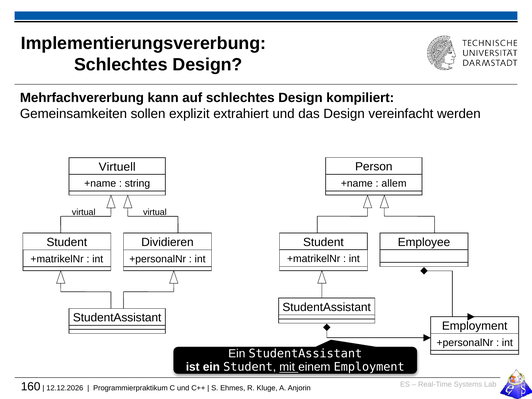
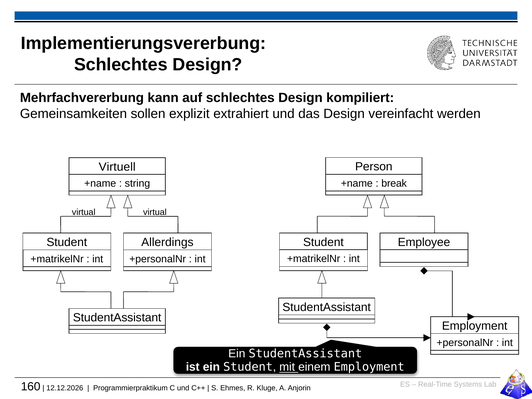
allem: allem -> break (394, 183)
Dividieren: Dividieren -> Allerdings (167, 242)
